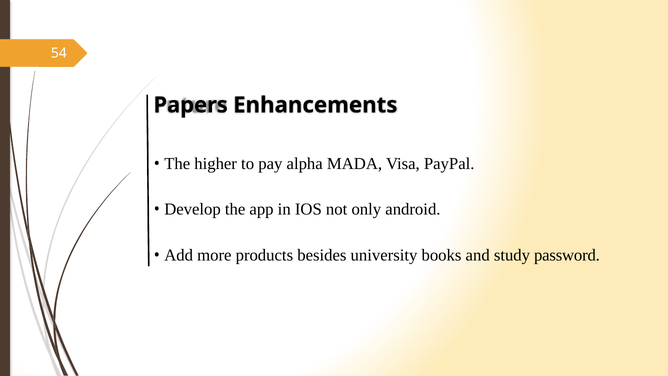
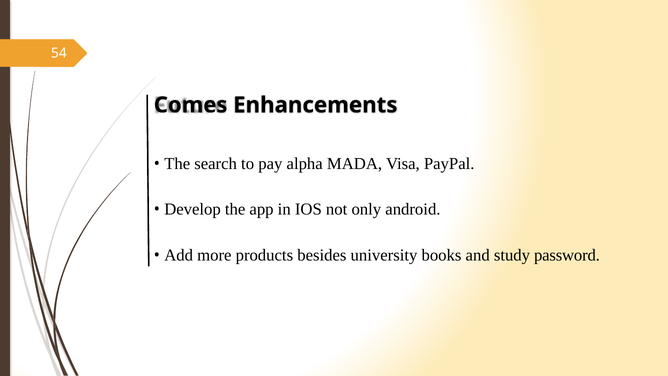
Papers: Papers -> Comes (191, 105)
higher: higher -> search (216, 164)
